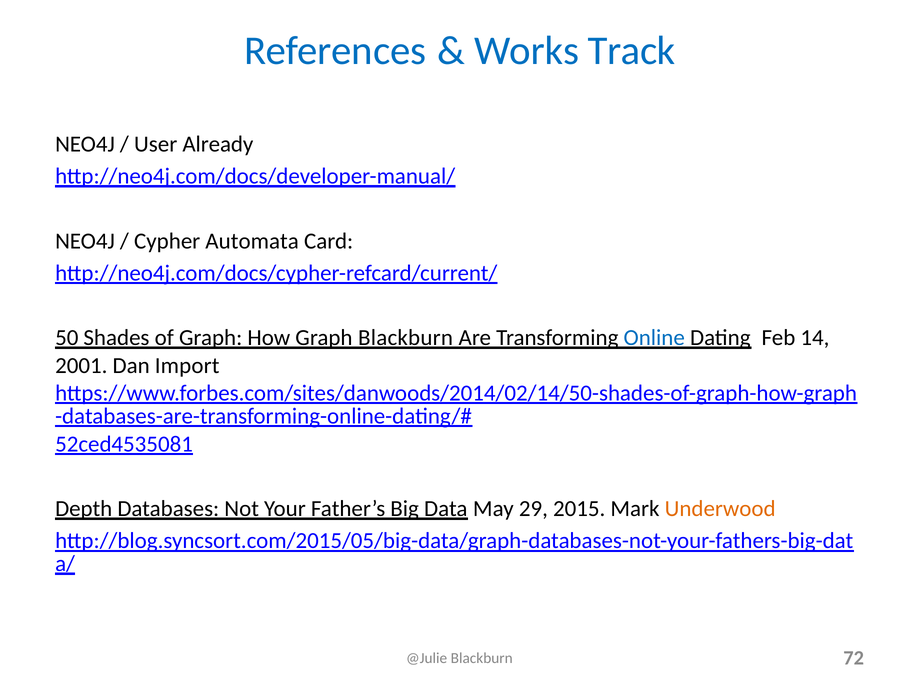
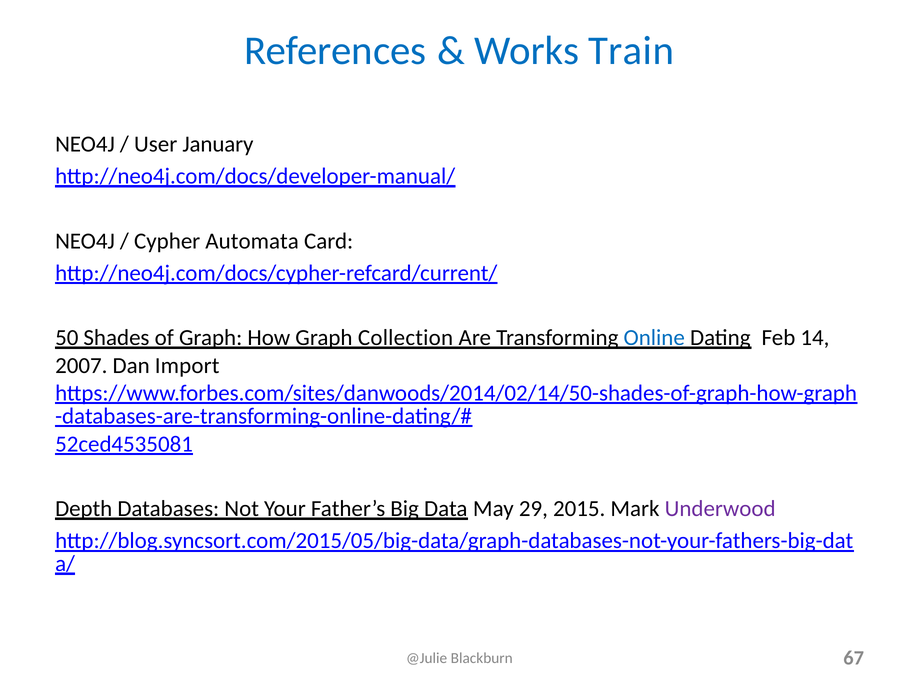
Track: Track -> Train (631, 51)
Already: Already -> January (218, 144)
Graph Blackburn: Blackburn -> Collection (406, 338)
2001: 2001 -> 2007 (81, 366)
Underwood colour: orange -> purple (720, 509)
72: 72 -> 67 (854, 658)
